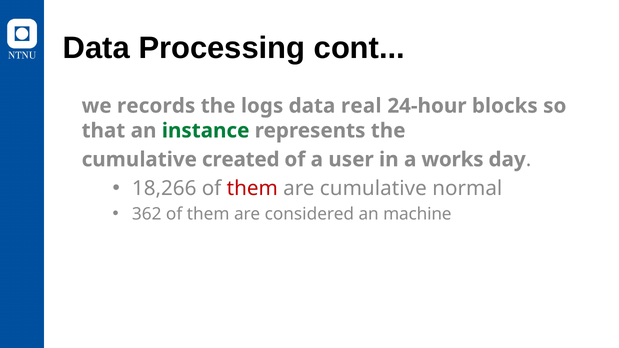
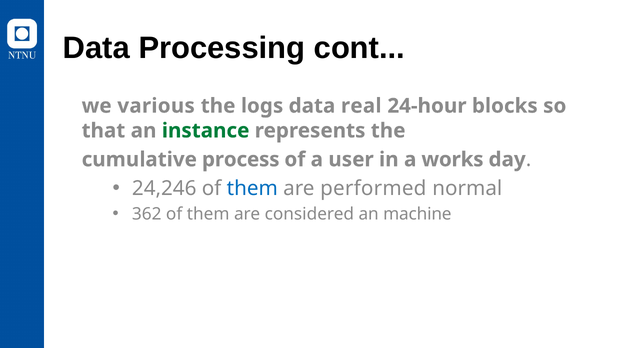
records: records -> various (156, 106)
created: created -> process (241, 160)
18,266: 18,266 -> 24,246 (164, 188)
them colour: red -> blue (252, 188)
are cumulative: cumulative -> performed (373, 188)
